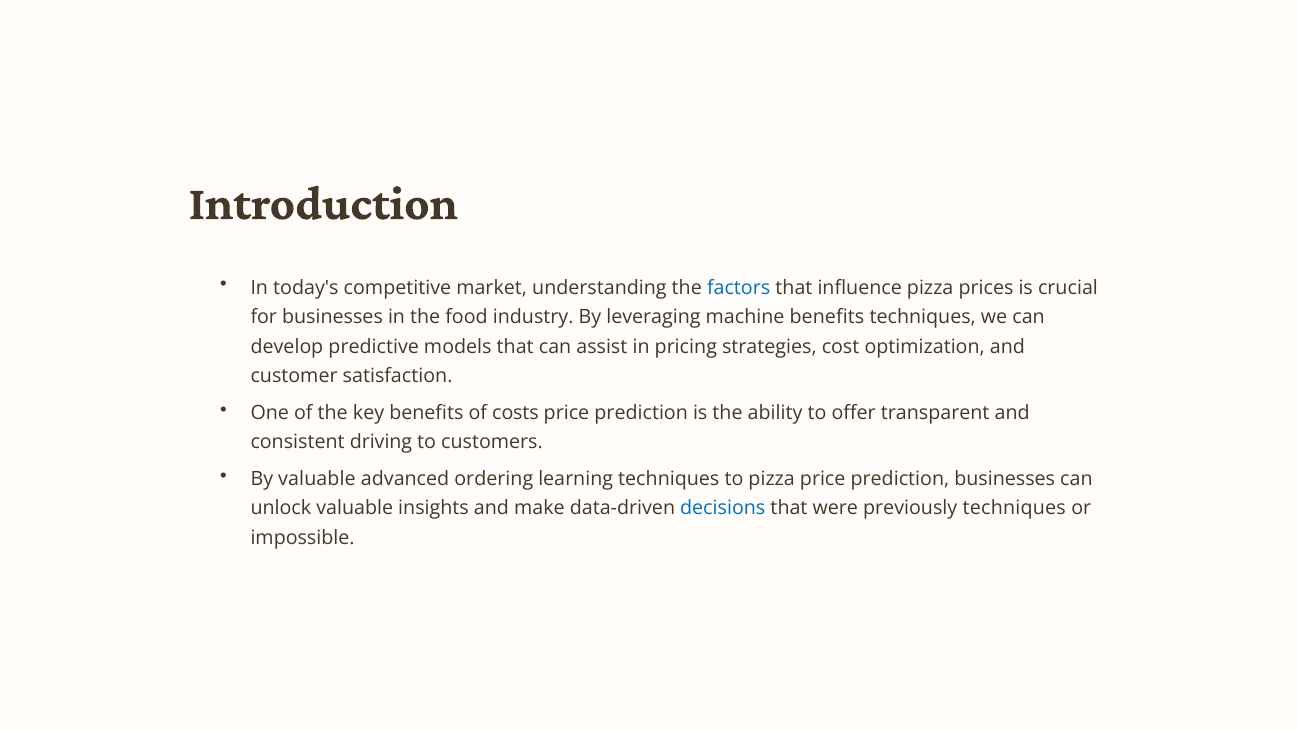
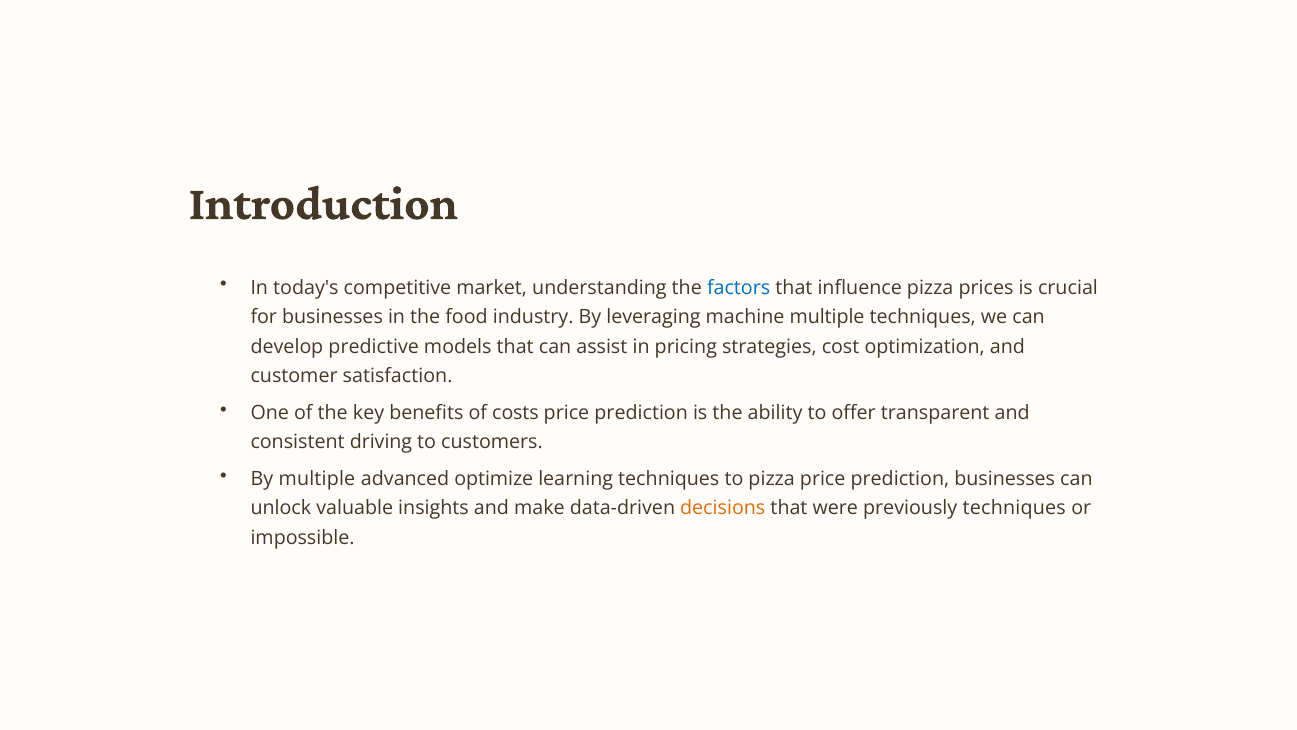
machine benefits: benefits -> multiple (827, 317)
By valuable: valuable -> multiple (317, 479)
ordering: ordering -> optimize (494, 479)
decisions colour: blue -> orange (723, 508)
